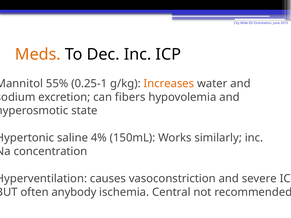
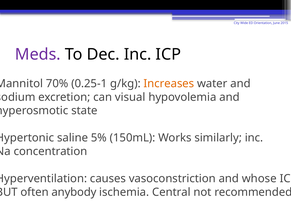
Meds colour: orange -> purple (38, 55)
55%: 55% -> 70% (57, 84)
fibers: fibers -> visual (130, 97)
4%: 4% -> 5% (99, 138)
severe: severe -> whose (259, 179)
